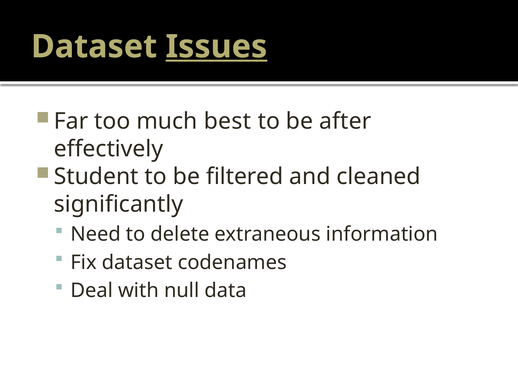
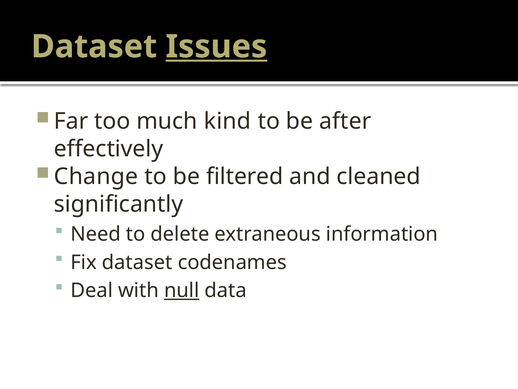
best: best -> kind (227, 121)
Student: Student -> Change (96, 176)
null underline: none -> present (182, 290)
